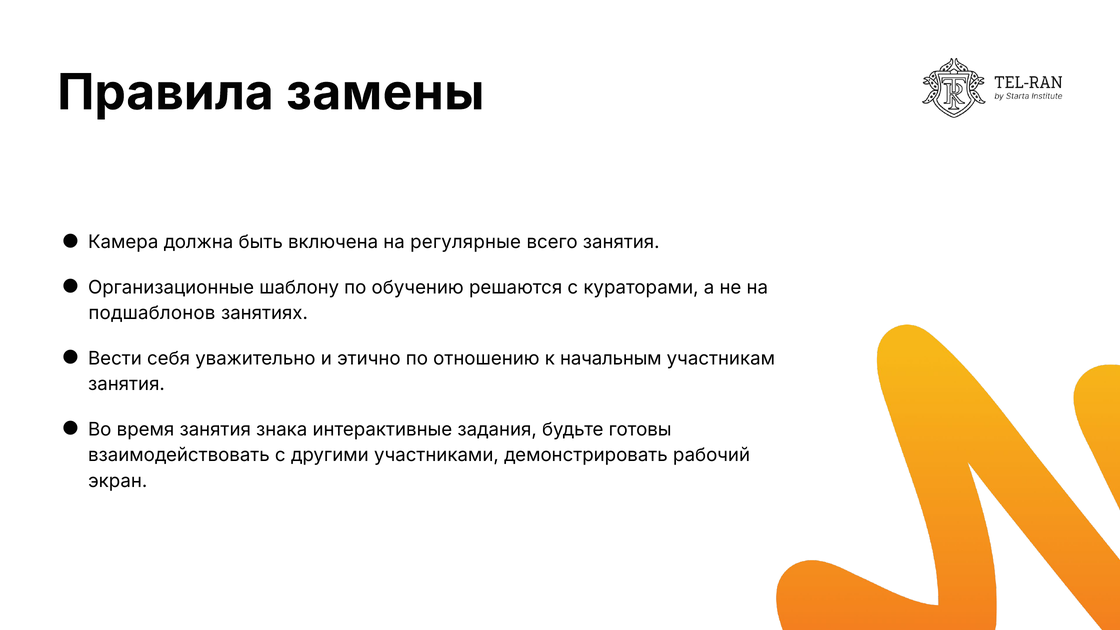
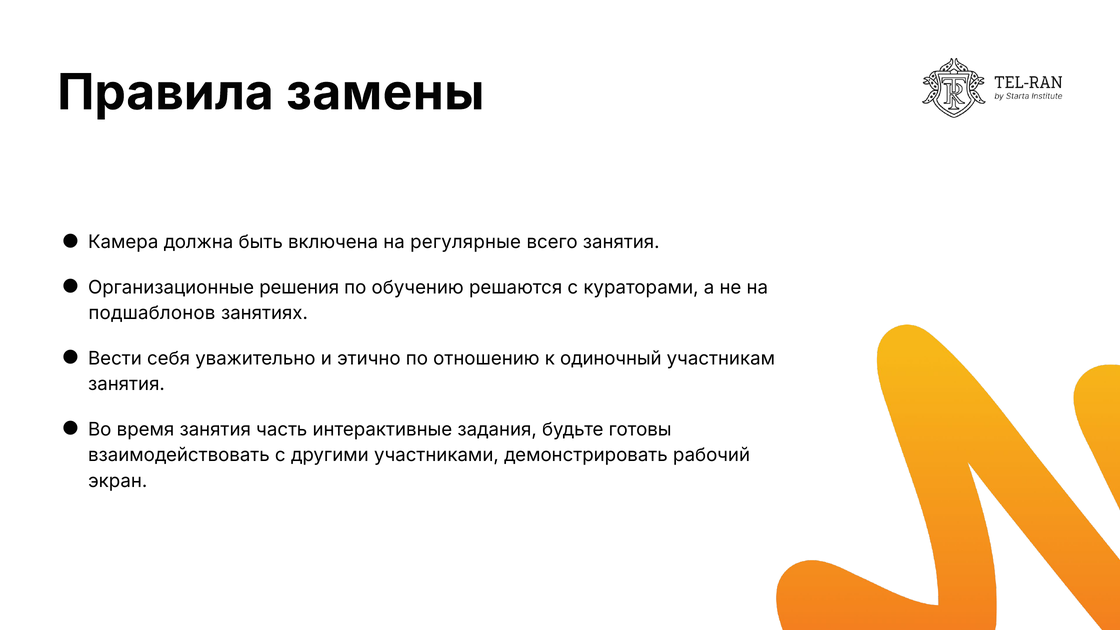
шаблону: шаблону -> решения (299, 288)
начальным: начальным -> одиночный (611, 358)
знака: знака -> часть (282, 429)
